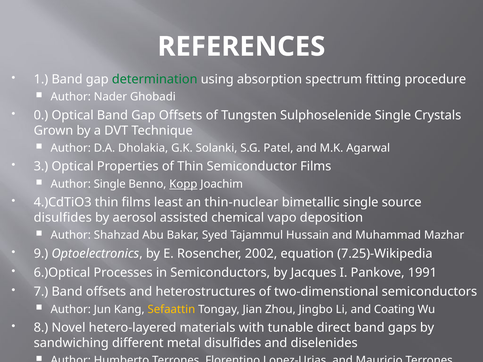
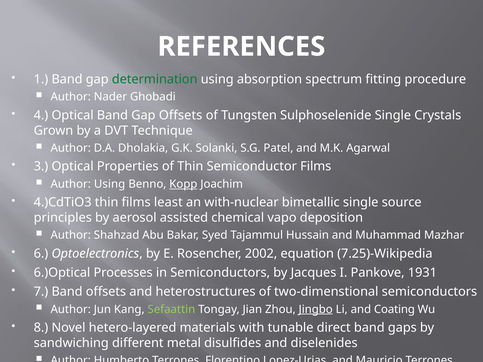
0: 0 -> 4 (41, 115)
Author Single: Single -> Using (110, 184)
thin-nuclear: thin-nuclear -> with-nuclear (241, 202)
disulfides: disulfides -> principles (63, 218)
9: 9 -> 6 (41, 254)
1991: 1991 -> 1931 (422, 273)
Sefaattin colour: yellow -> light green (171, 309)
Jingbo underline: none -> present (316, 309)
